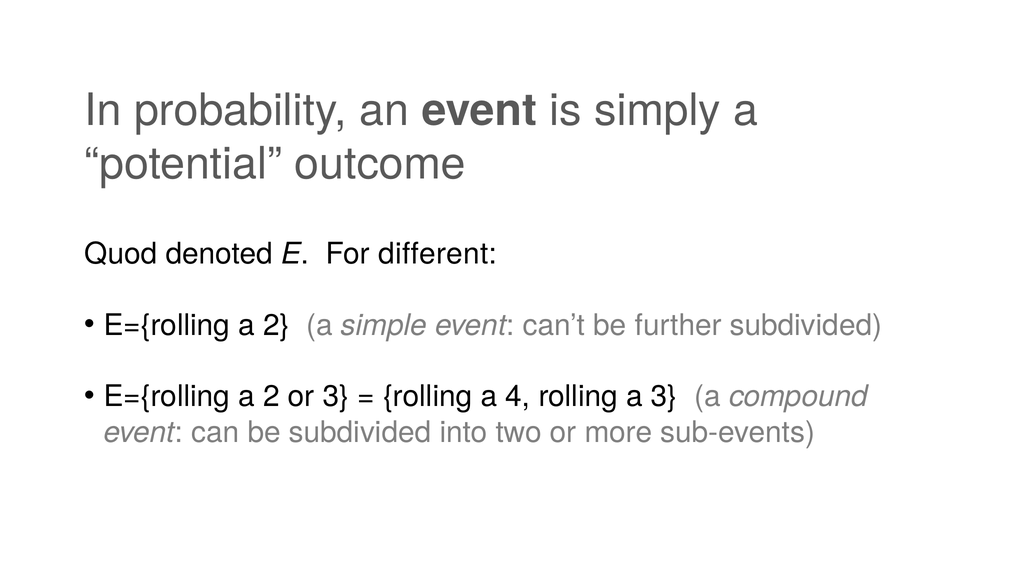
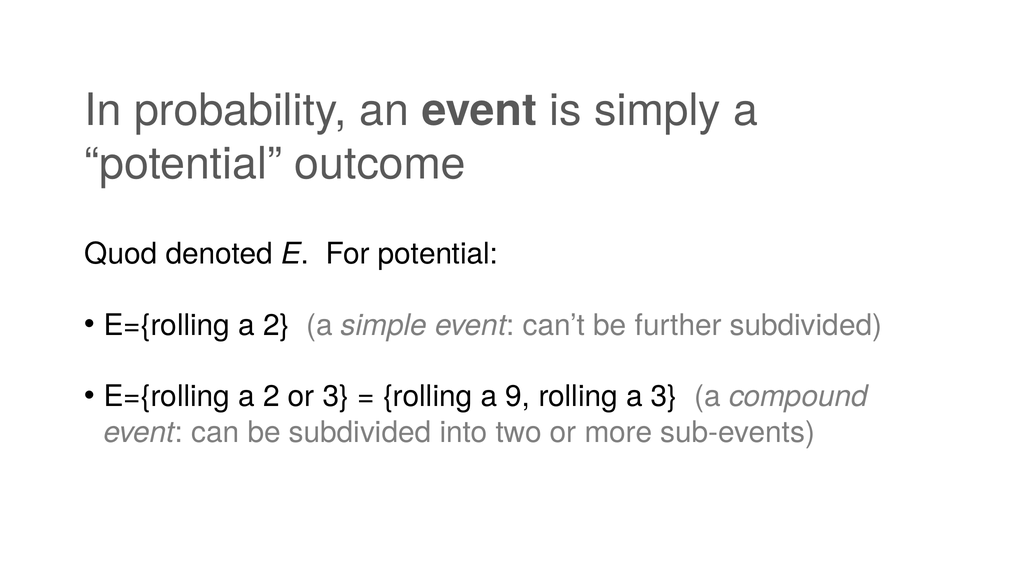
For different: different -> potential (438, 254)
4: 4 -> 9 (518, 397)
